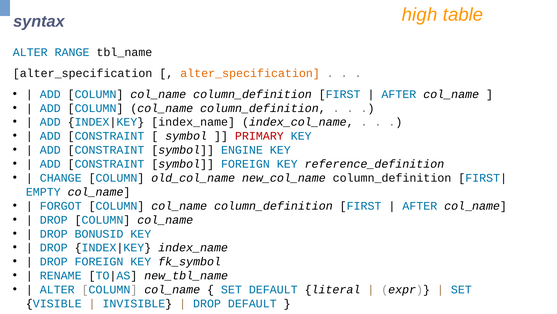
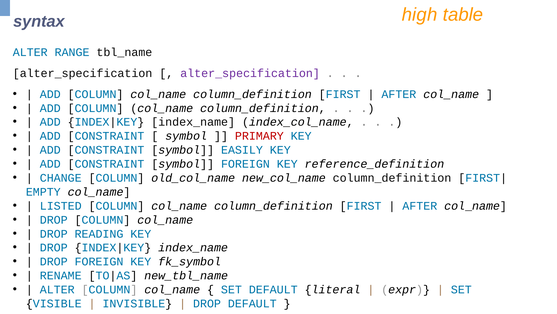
alter_specification colour: orange -> purple (250, 73)
ENGINE: ENGINE -> EASILY (242, 150)
FORGOT: FORGOT -> LISTED (61, 205)
BONUSID: BONUSID -> READING (99, 233)
